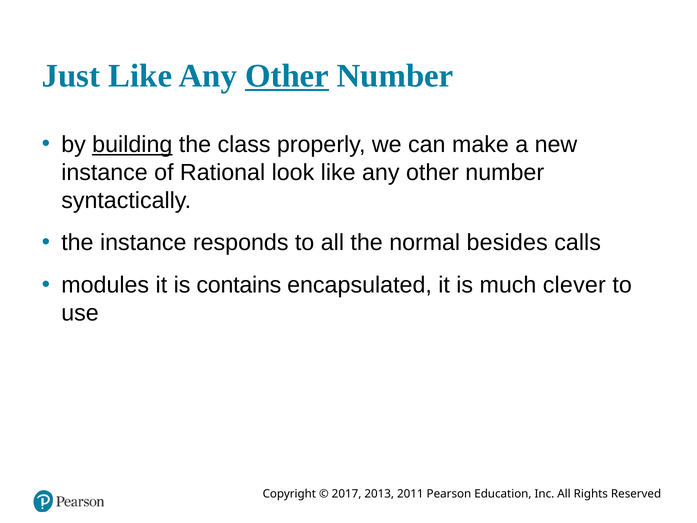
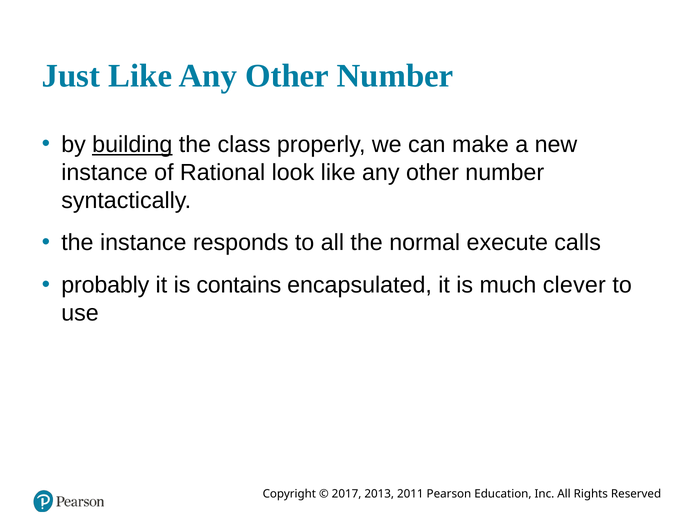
Other underline: present -> none (287, 76)
besides: besides -> execute (507, 243)
modules: modules -> probably (105, 285)
